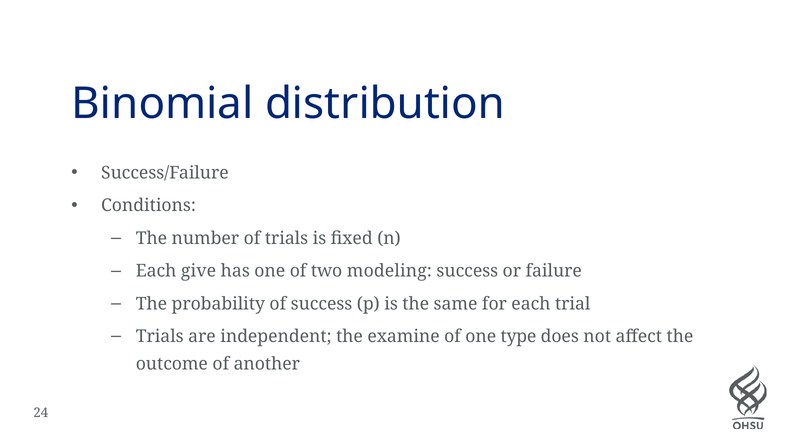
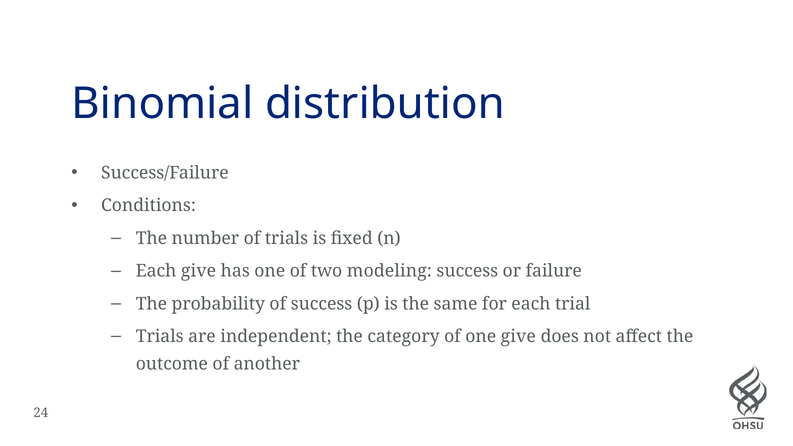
examine: examine -> category (404, 337)
one type: type -> give (518, 337)
